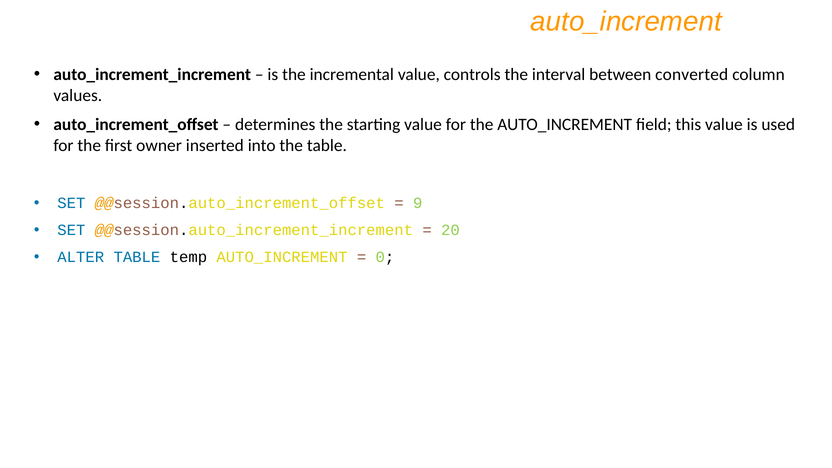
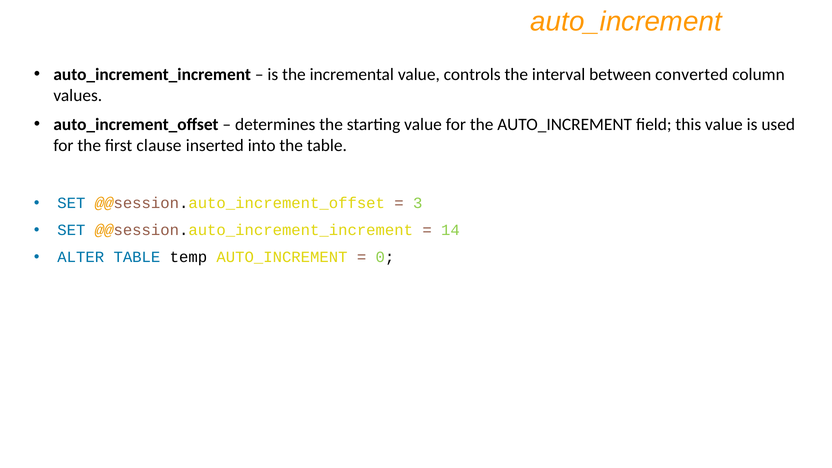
owner: owner -> clause (159, 145)
9: 9 -> 3 (418, 203)
20: 20 -> 14 (450, 230)
